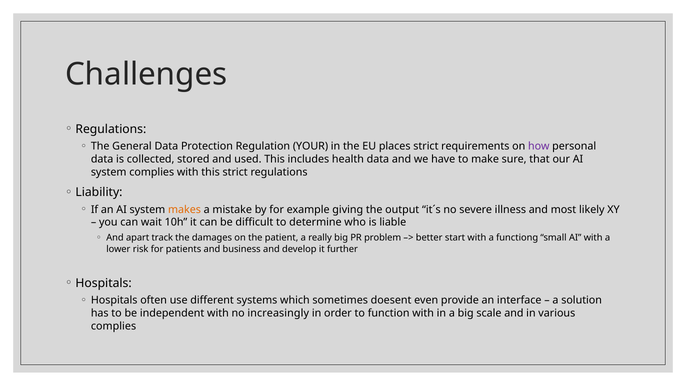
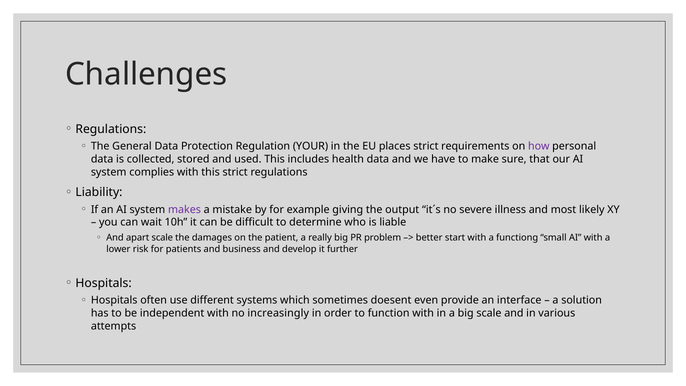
makes colour: orange -> purple (184, 209)
apart track: track -> scale (162, 238)
complies: complies -> attempts (114, 326)
